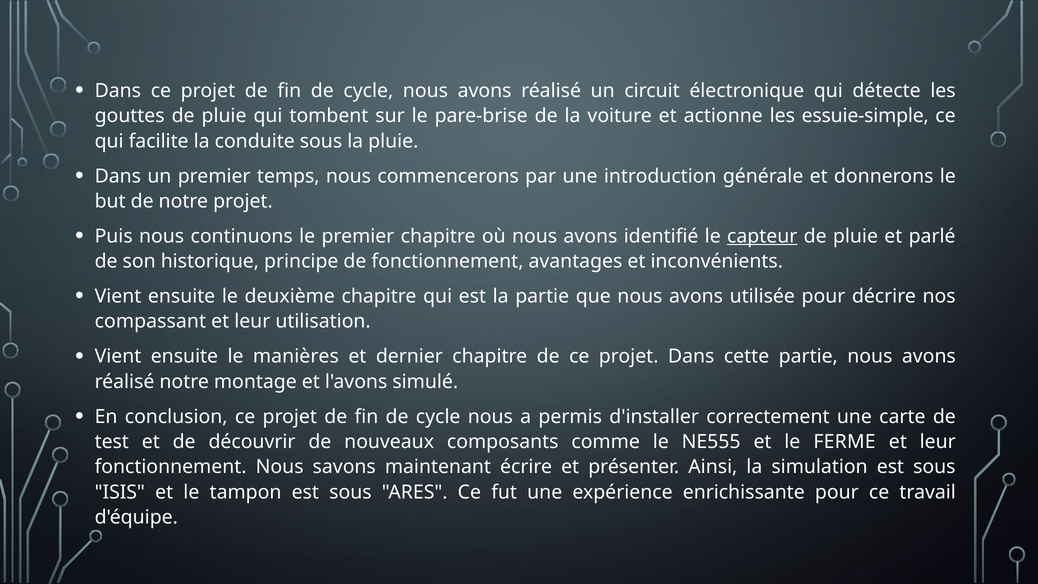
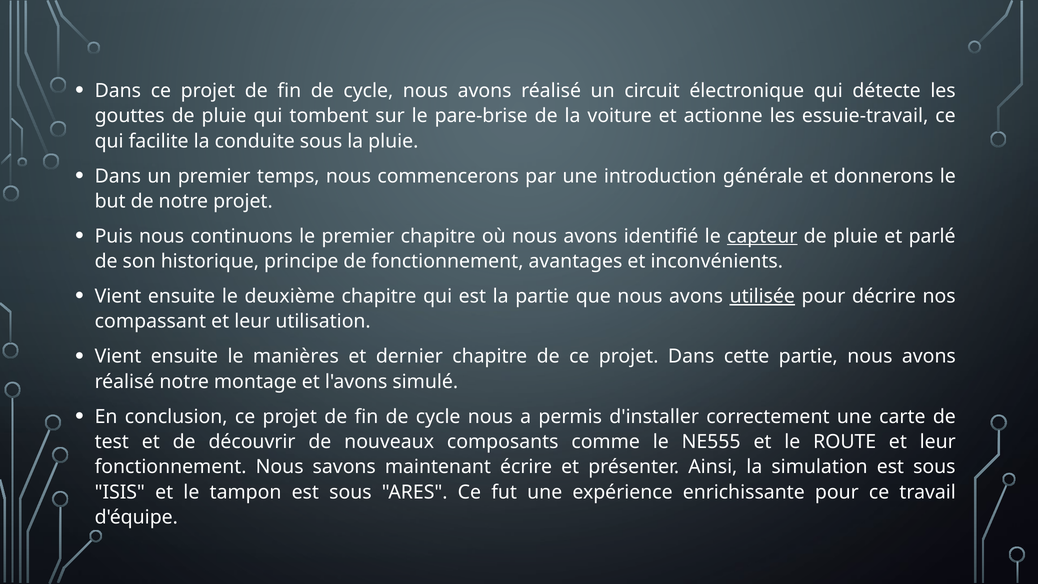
essuie-simple: essuie-simple -> essuie-travail (865, 116)
utilisée underline: none -> present (762, 296)
FERME: FERME -> ROUTE (845, 442)
